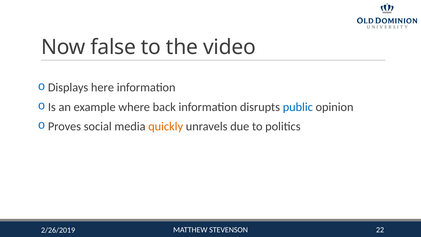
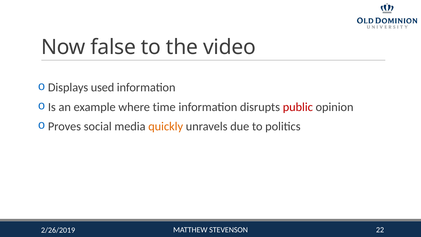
here: here -> used (103, 87)
back: back -> time (164, 107)
public colour: blue -> red (298, 107)
